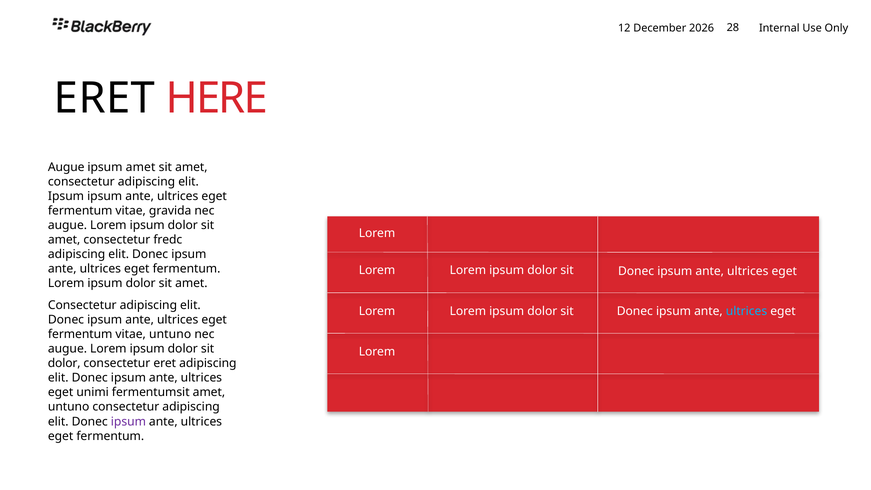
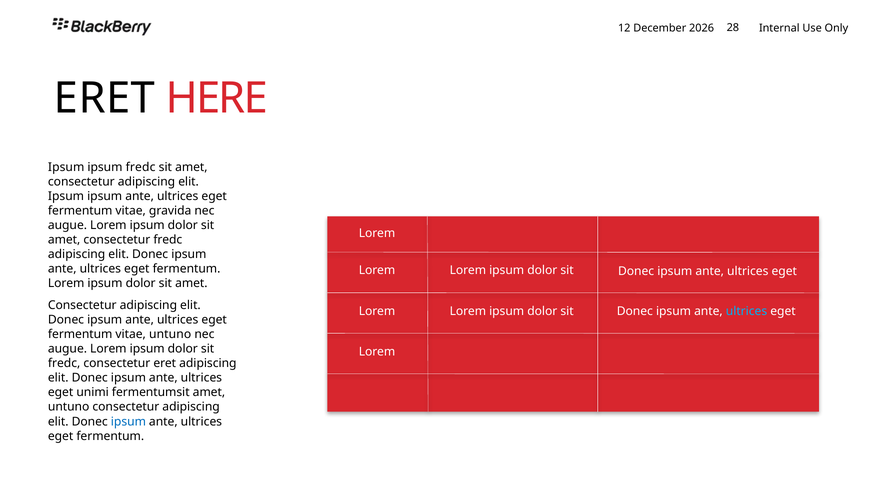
Augue: Augue -> Ipsum (66, 167)
ipsum amet: amet -> fredc (141, 167)
dolor: dolor -> fredc (64, 363)
ipsum colour: purple -> blue (128, 421)
